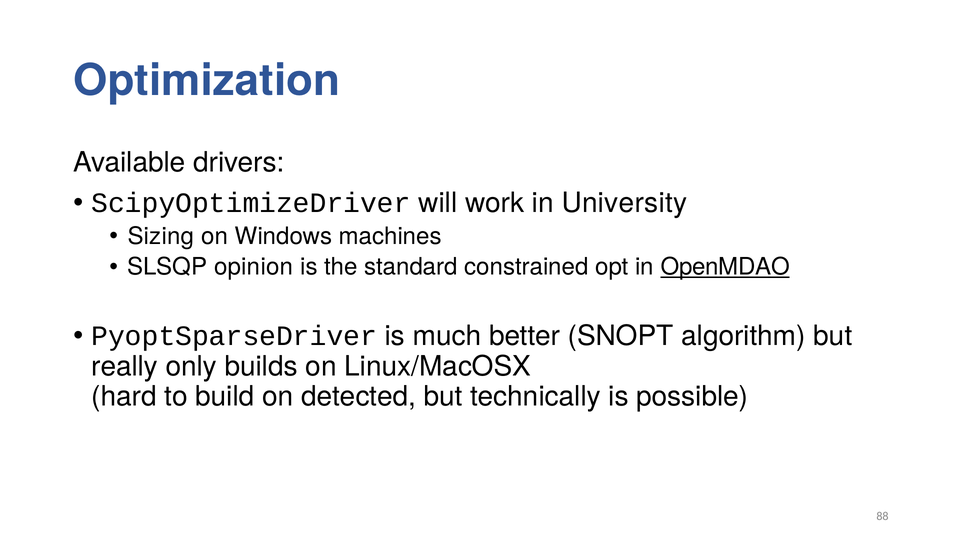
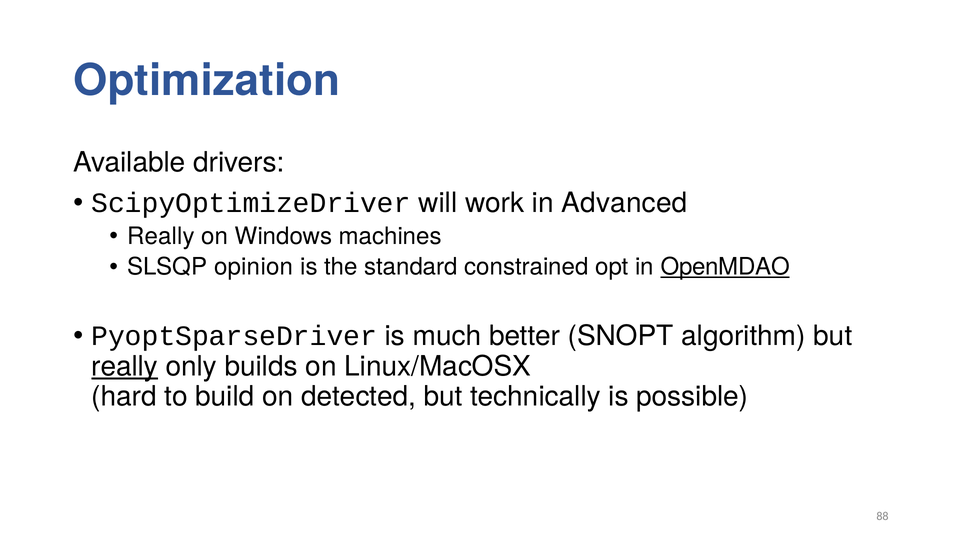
University: University -> Advanced (624, 203)
Sizing: Sizing -> Really (161, 236)
really underline: none -> present (125, 367)
